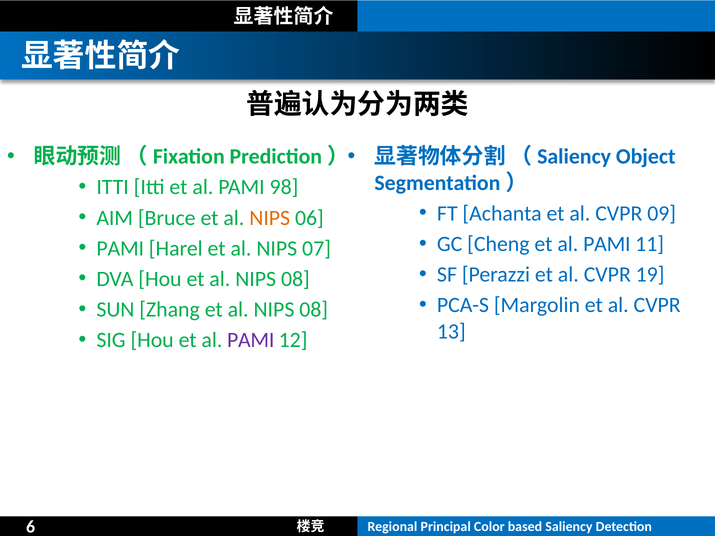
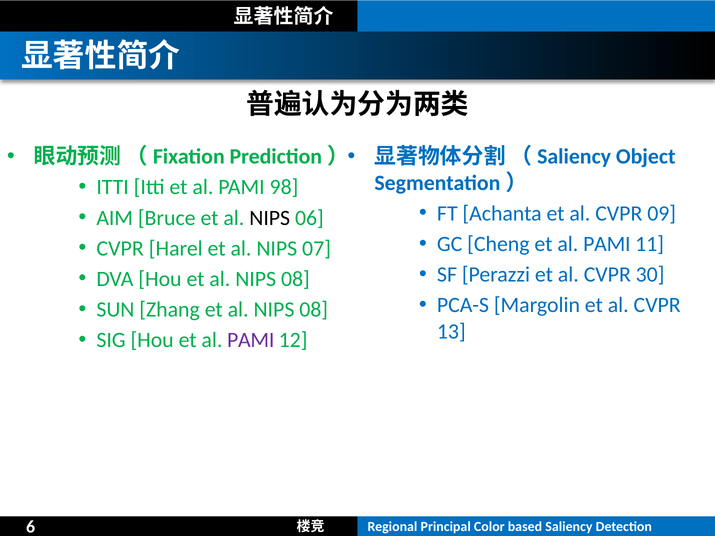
NIPS colour: orange -> black (270, 218)
PAMI: PAMI -> CVPR (120, 249)
19: 19 -> 30 (650, 275)
